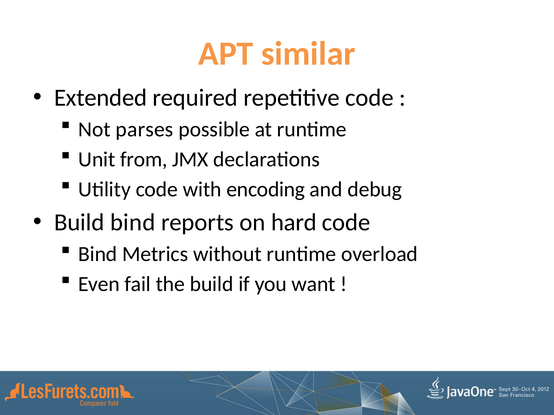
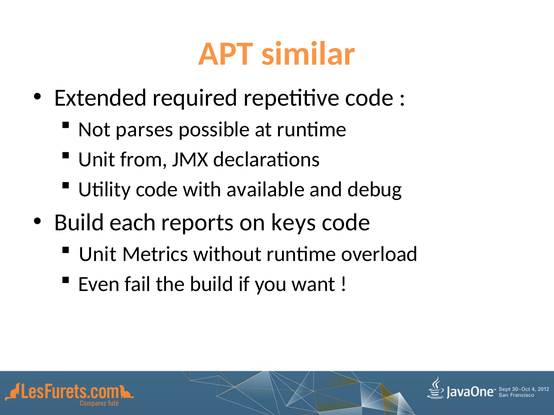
encoding: encoding -> available (266, 190)
Build bind: bind -> each (133, 223)
hard: hard -> keys (294, 223)
Bind: Bind -> Unit (98, 254)
